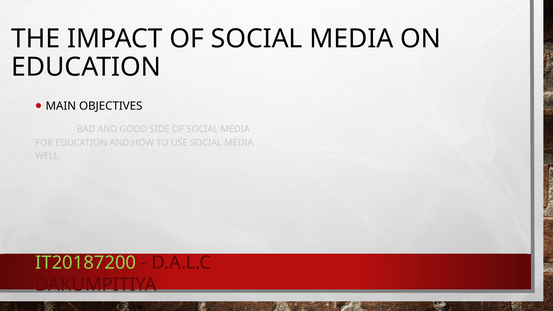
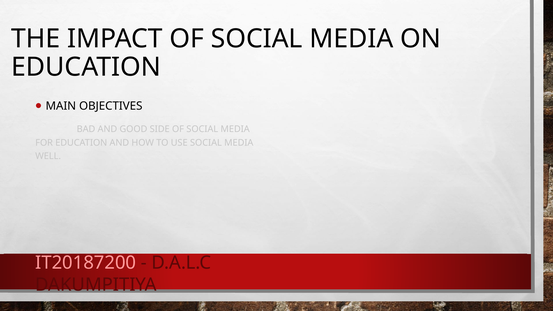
IT20187200 colour: light green -> pink (86, 263)
